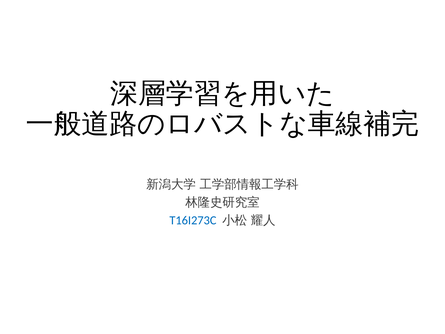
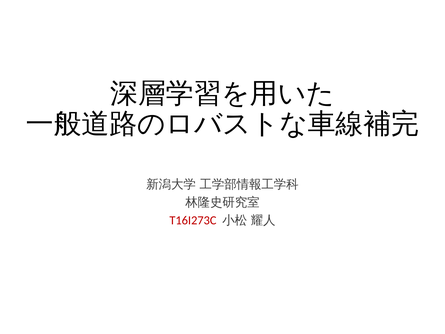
T16I273C colour: blue -> red (193, 220)
